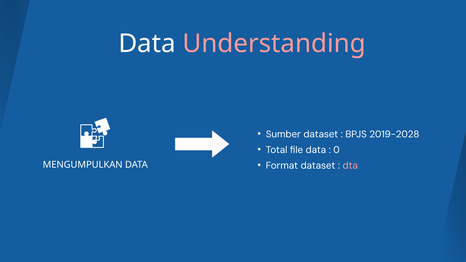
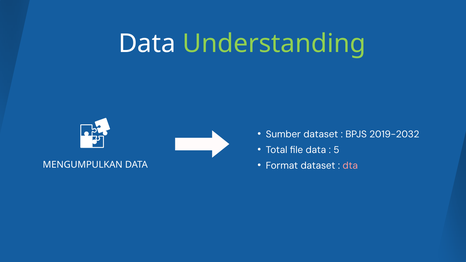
Understanding colour: pink -> light green (274, 44)
2019-2028: 2019-2028 -> 2019-2032 (394, 134)
0: 0 -> 5 (336, 150)
